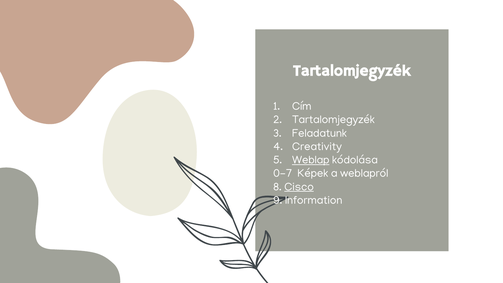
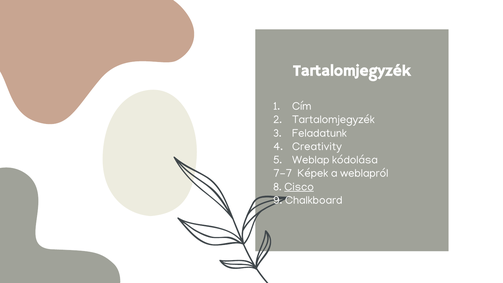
Weblap underline: present -> none (311, 160)
0-7: 0-7 -> 7-7 (283, 173)
Information: Information -> Chalkboard (314, 200)
